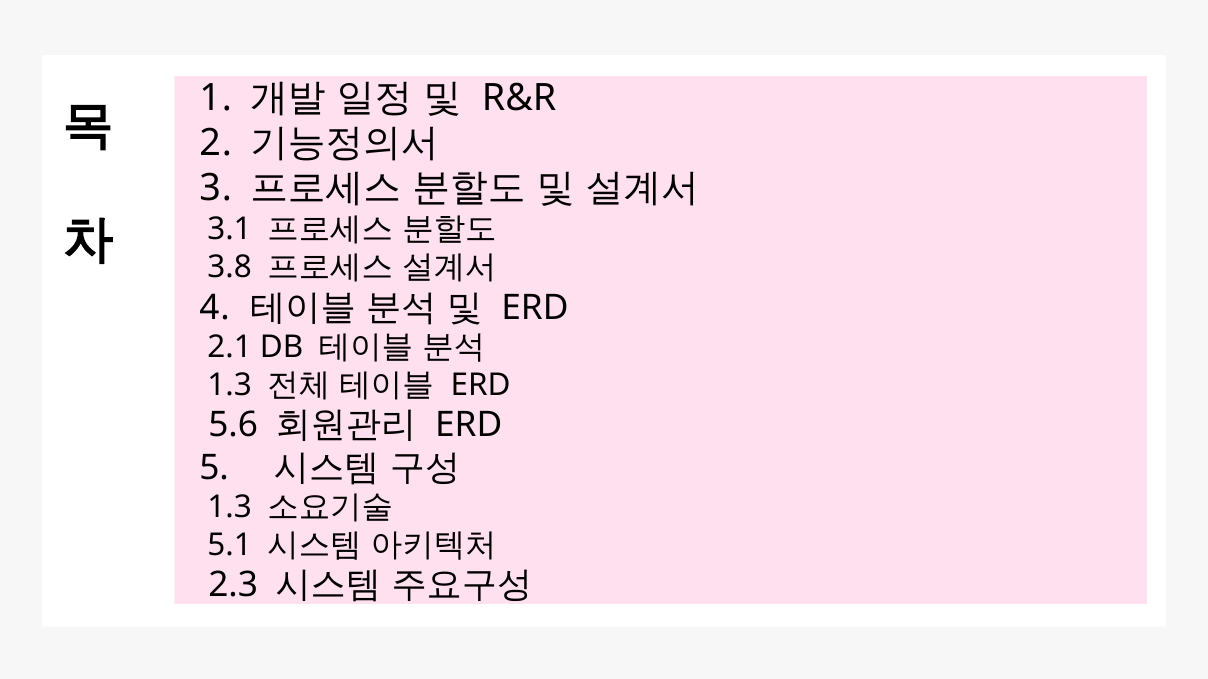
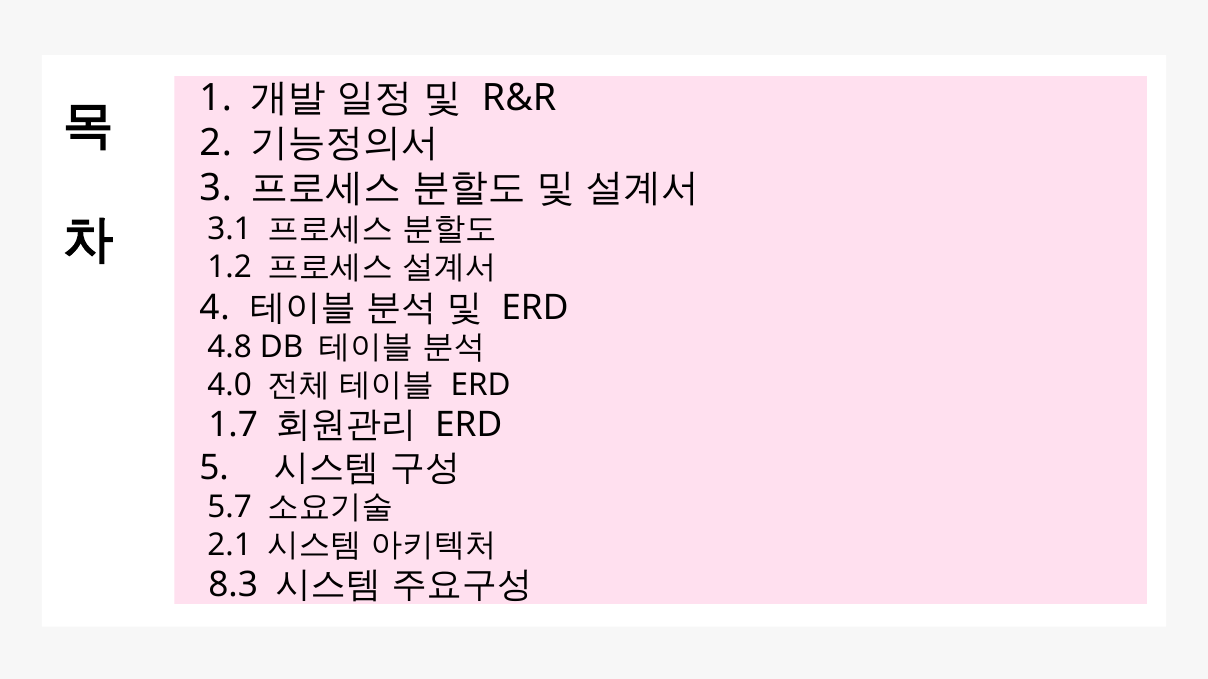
3.8: 3.8 -> 1.2 (230, 267)
2.1: 2.1 -> 4.8 (230, 348)
1.3: 1.3 -> 4.0 (230, 385)
5.6: 5.6 -> 1.7 (233, 426)
1.3: 1.3 -> 5.7 (230, 508)
5.1: 5.1 -> 2.1 (230, 545)
2.3: 2.3 -> 8.3 (233, 586)
